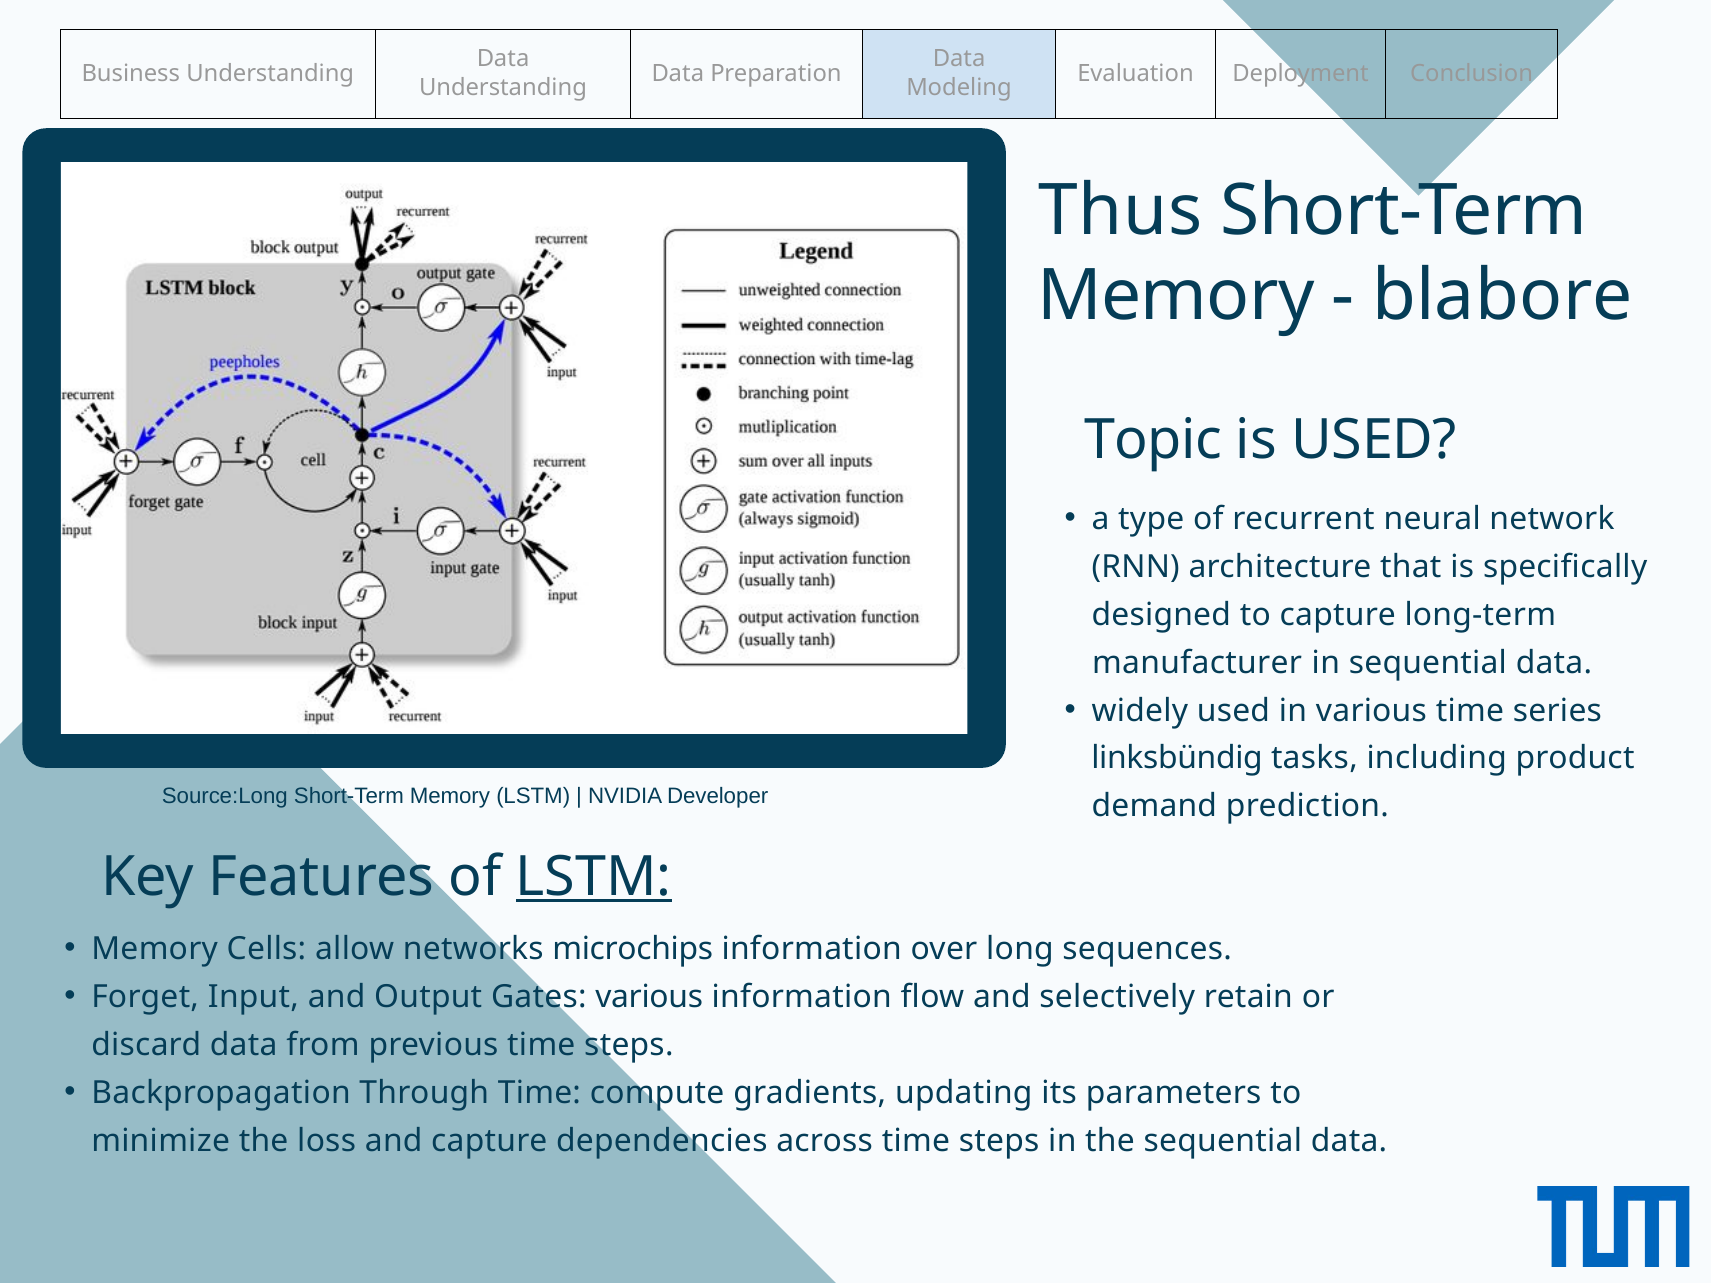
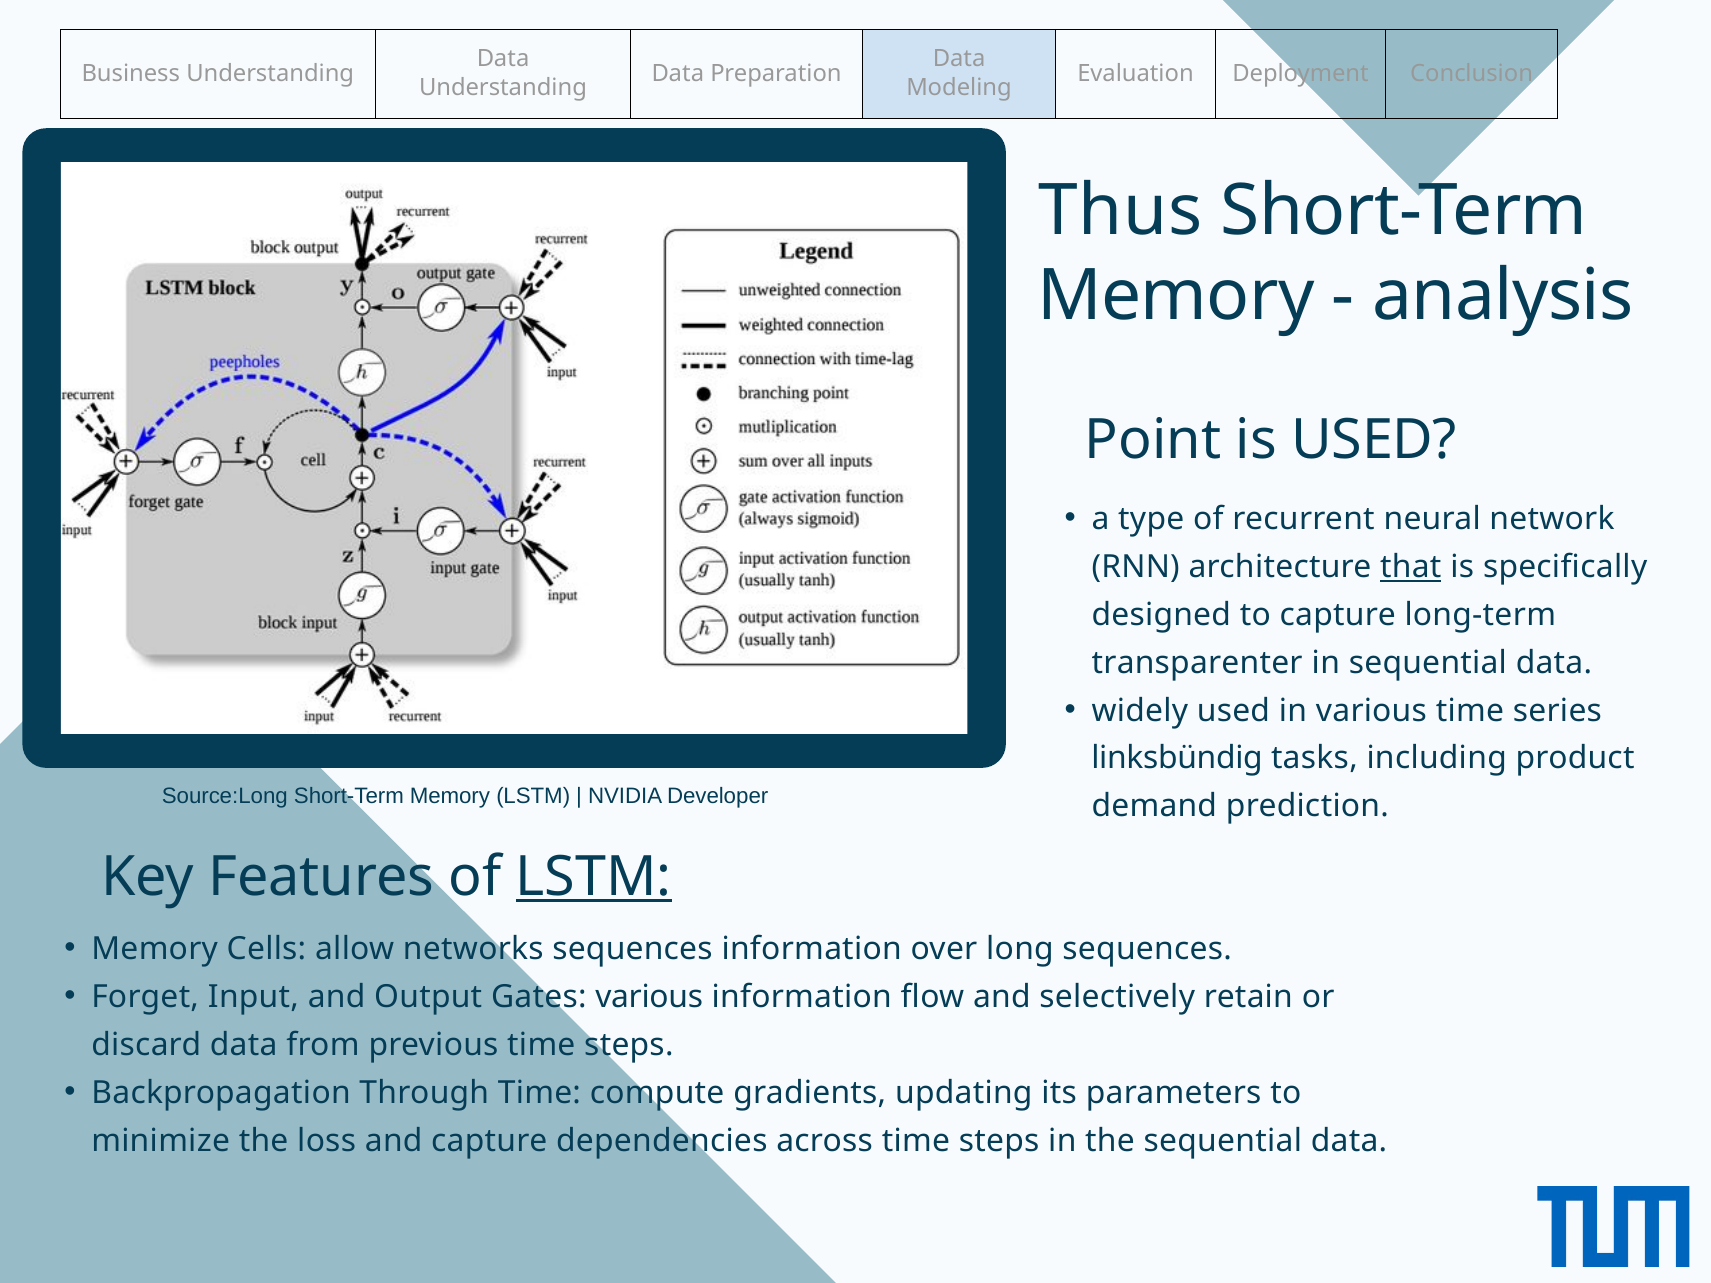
blabore: blabore -> analysis (1503, 296)
Topic: Topic -> Point (1153, 440)
that underline: none -> present (1411, 567)
manufacturer: manufacturer -> transparenter (1197, 663)
networks microchips: microchips -> sequences (632, 949)
